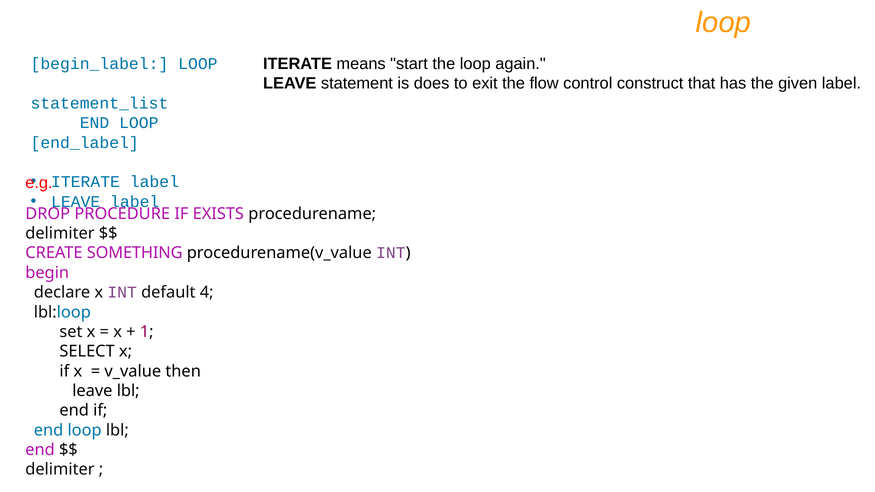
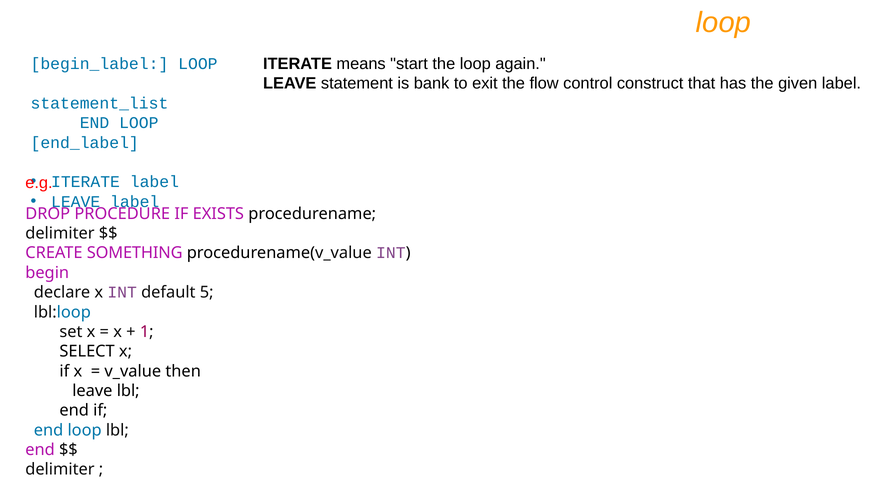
does: does -> bank (432, 84)
4: 4 -> 5 (207, 293)
